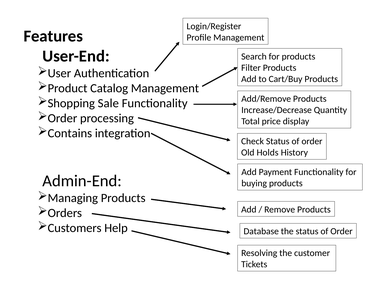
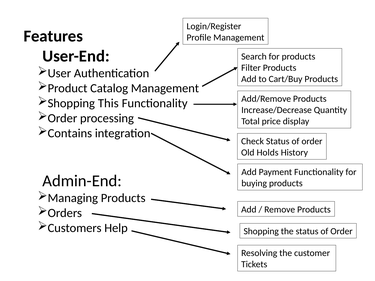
Sale: Sale -> This (108, 103)
Database: Database -> Shopping (261, 232)
